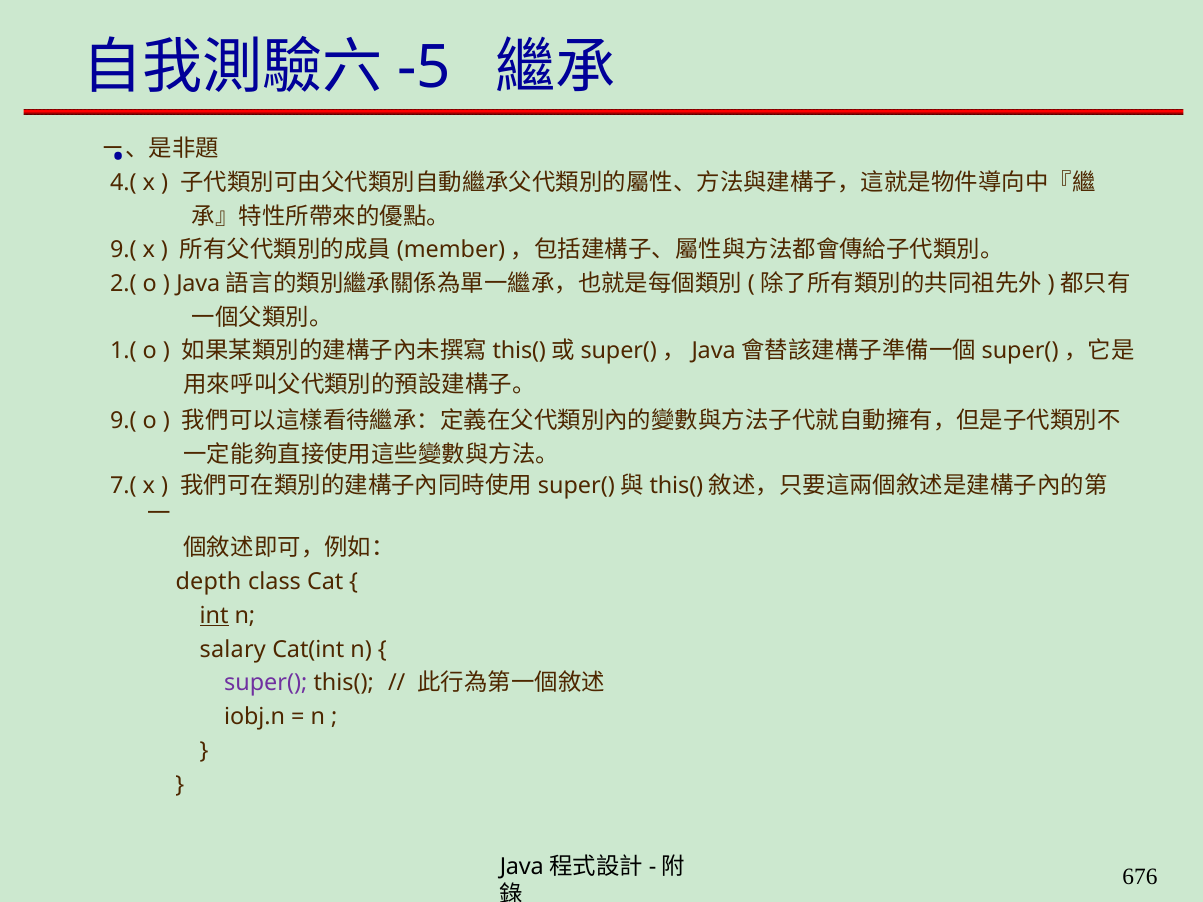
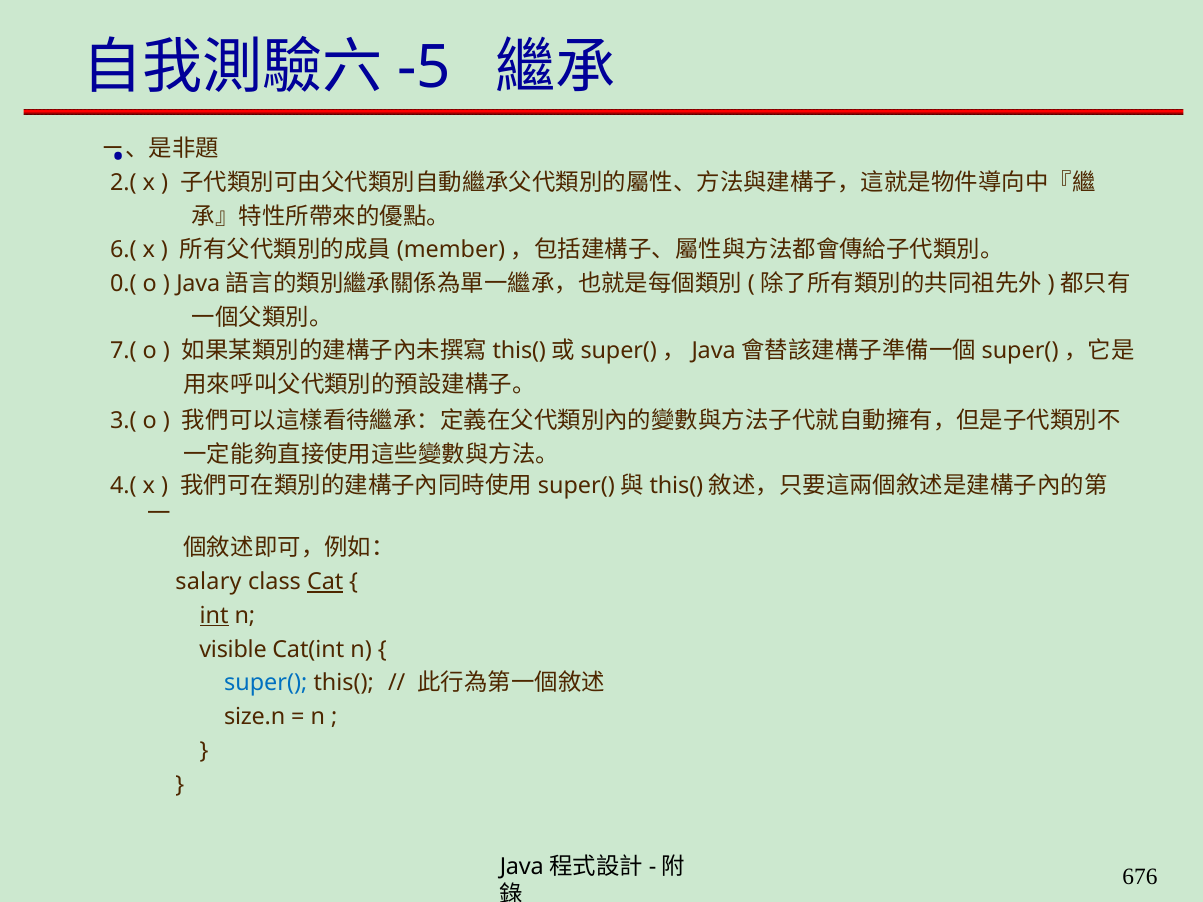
4.(: 4.( -> 2.( (123, 183)
9.(: 9.( -> 6.( (123, 250)
2.(: 2.( -> 0.( (123, 284)
1.(: 1.( -> 7.( (123, 351)
9.(: 9.( -> 3.( (123, 421)
7.(: 7.( -> 4.( (123, 486)
depth: depth -> salary (208, 582)
Cat underline: none -> present (325, 582)
salary: salary -> visible (233, 650)
super( colour: purple -> blue (266, 683)
iobj.n: iobj.n -> size.n (255, 717)
